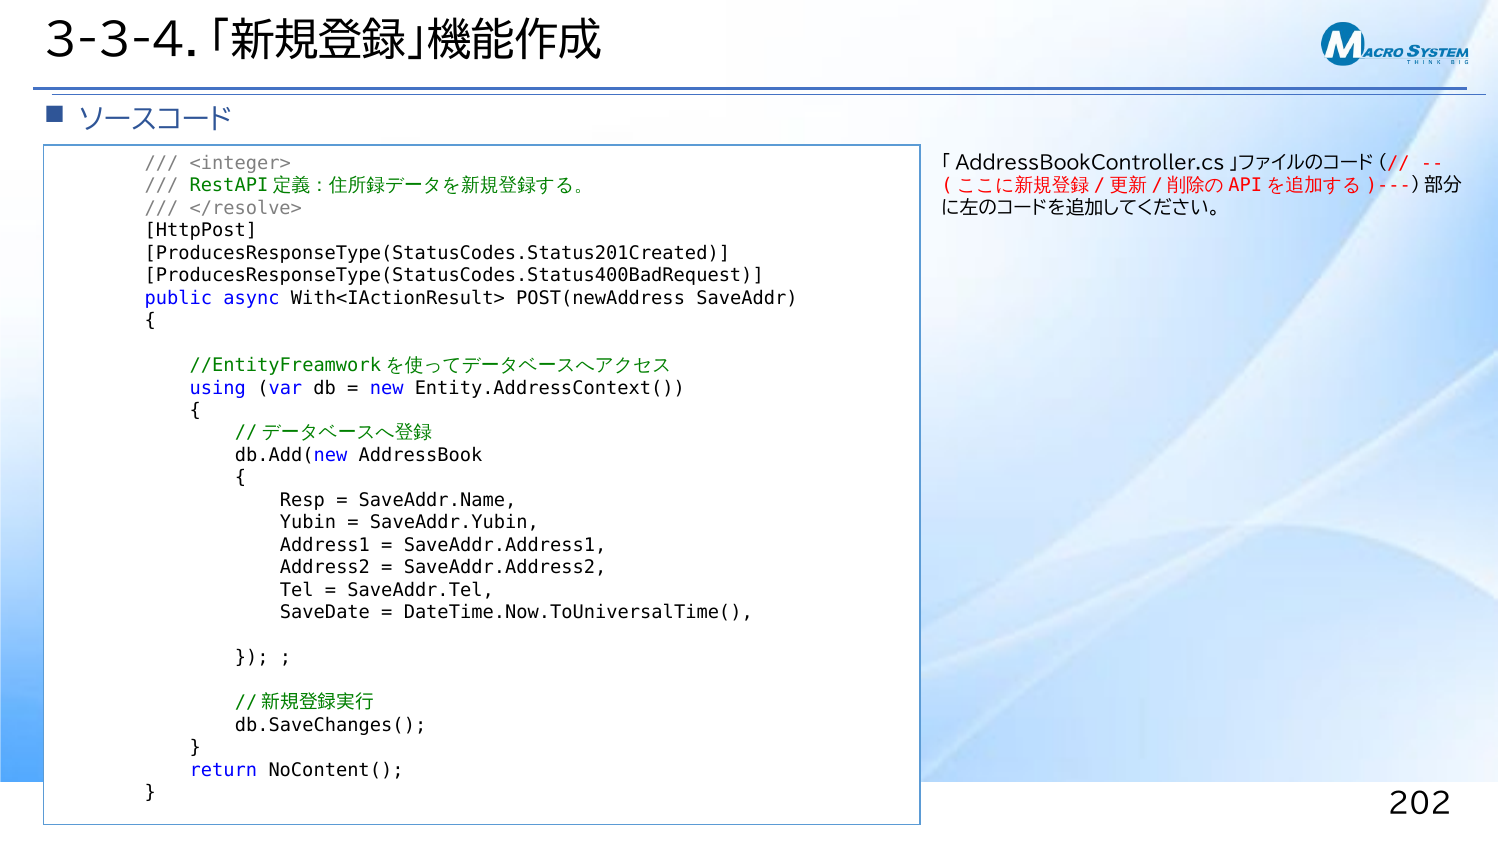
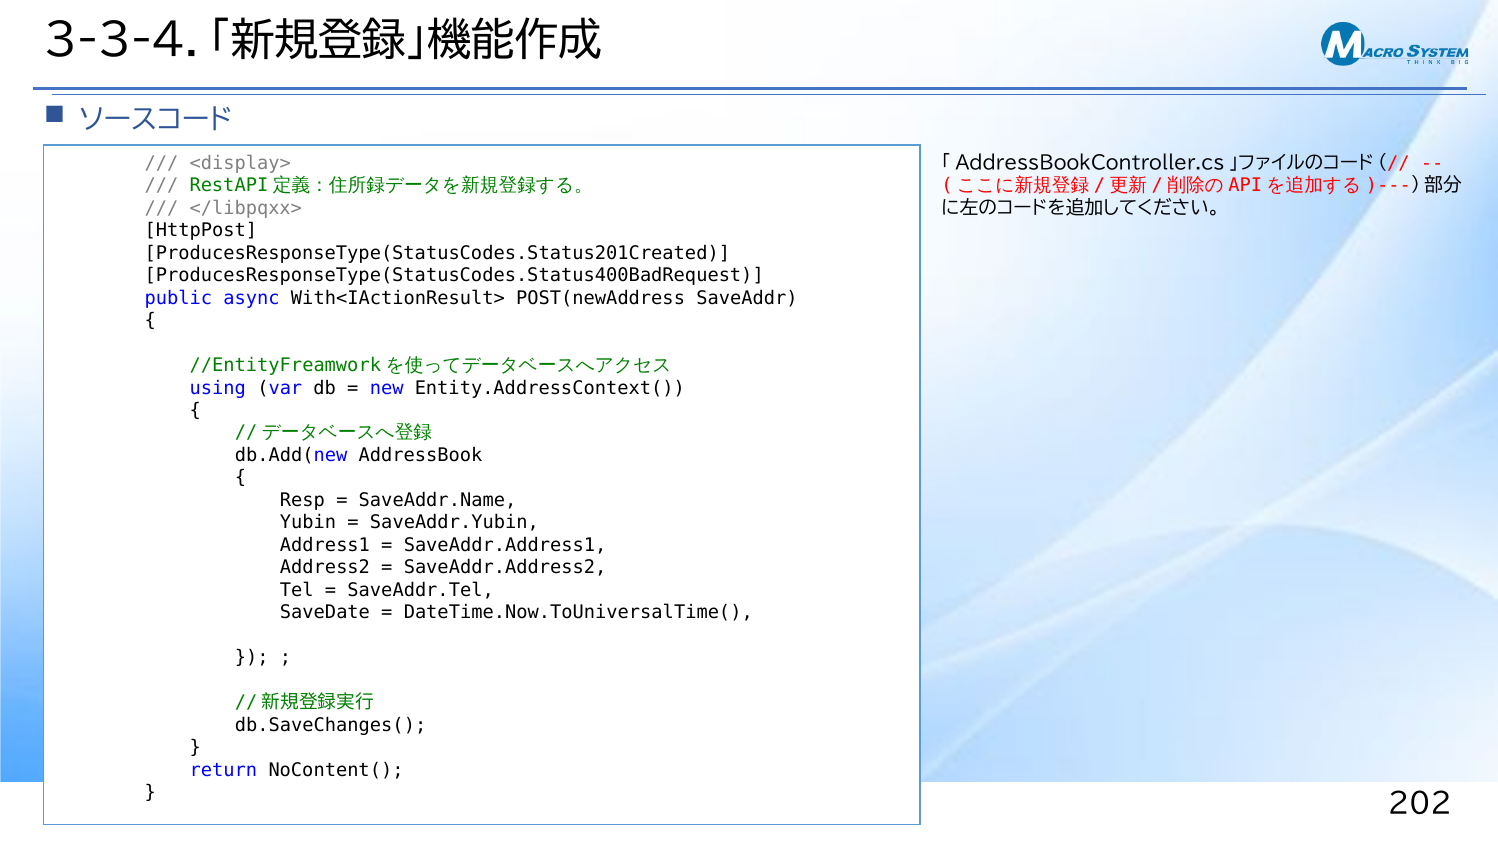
<integer>: <integer> -> <display> (240, 163)
</resolve>: </resolve> -> </libpqxx> (246, 208)
